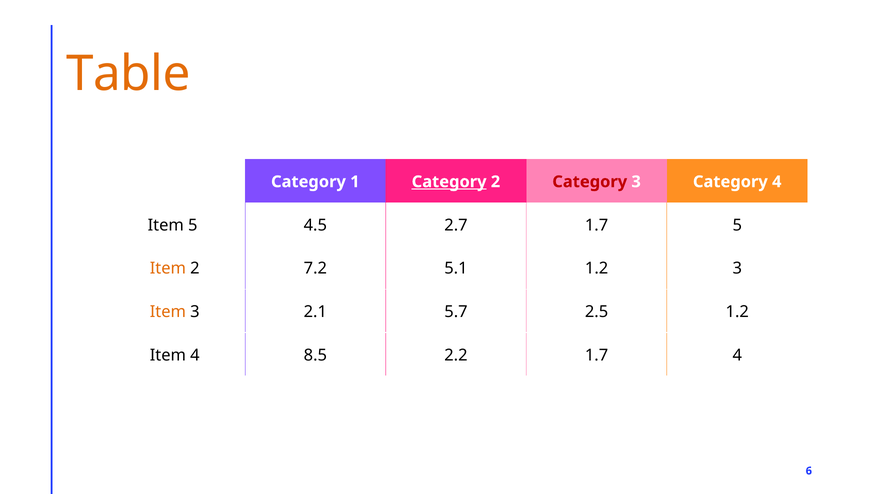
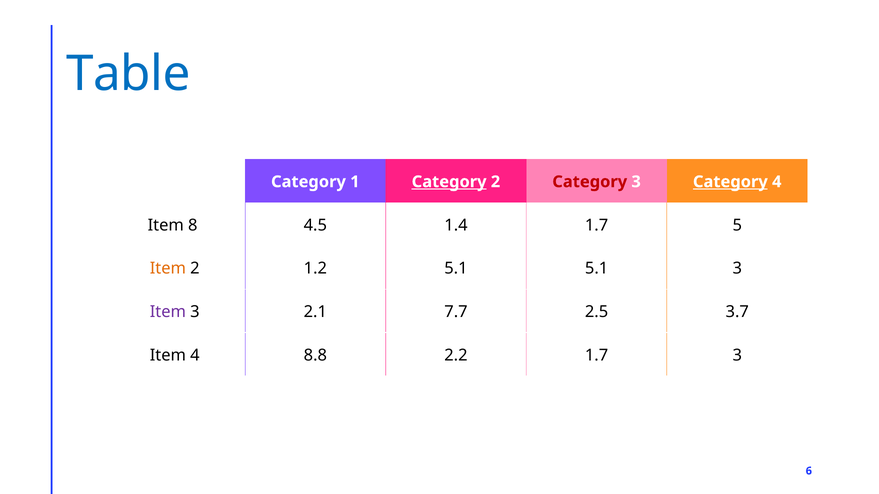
Table colour: orange -> blue (128, 74)
Category underline: none -> present (730, 182)
Item 5: 5 -> 8 (193, 225)
2.7: 2.7 -> 1.4 (456, 225)
7.2: 7.2 -> 1.2 (315, 269)
5.1 1.2: 1.2 -> 5.1 (597, 269)
Item colour: orange -> purple (168, 312)
5.7: 5.7 -> 7.7 (456, 312)
2.5 1.2: 1.2 -> 3.7 (737, 312)
8.5: 8.5 -> 8.8 (315, 356)
1.7 4: 4 -> 3 (737, 356)
